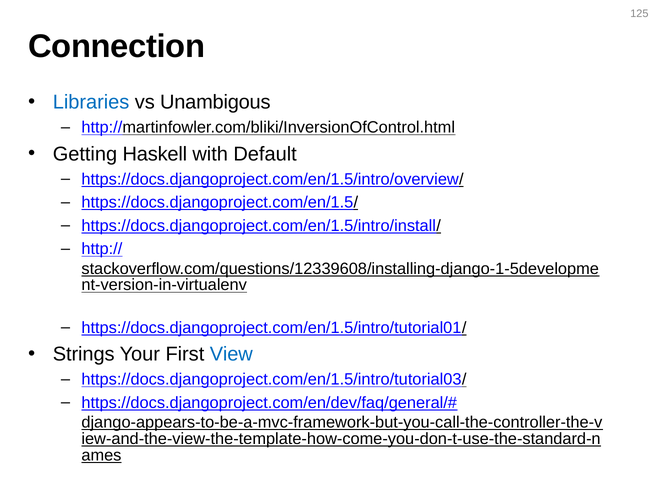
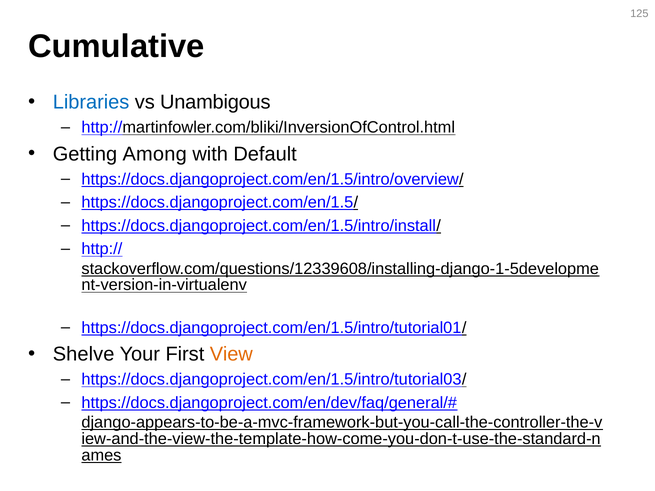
Connection: Connection -> Cumulative (116, 46)
Haskell: Haskell -> Among (155, 154)
Strings: Strings -> Shelve (84, 355)
View colour: blue -> orange (231, 355)
